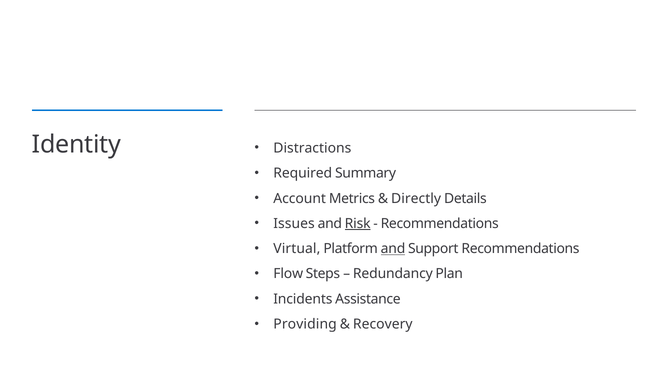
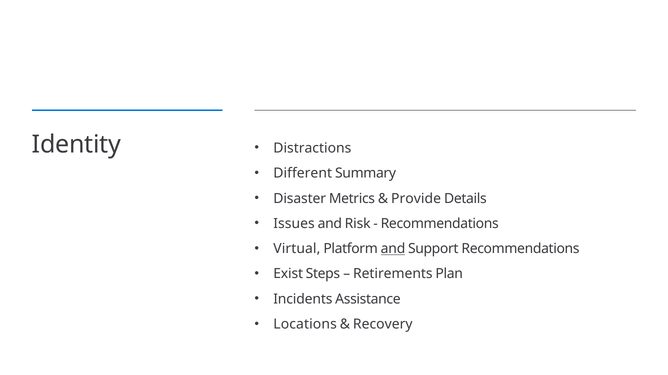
Required: Required -> Different (303, 174)
Account: Account -> Disaster (300, 199)
Directly: Directly -> Provide (416, 199)
Risk underline: present -> none (358, 224)
Flow: Flow -> Exist (288, 274)
Redundancy: Redundancy -> Retirements (393, 274)
Providing: Providing -> Locations (305, 325)
